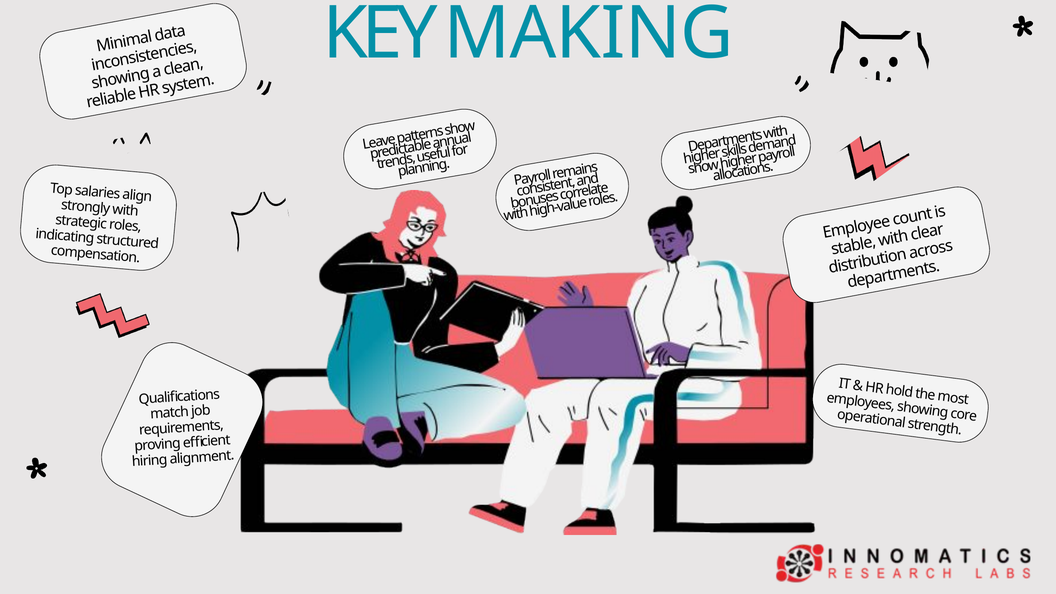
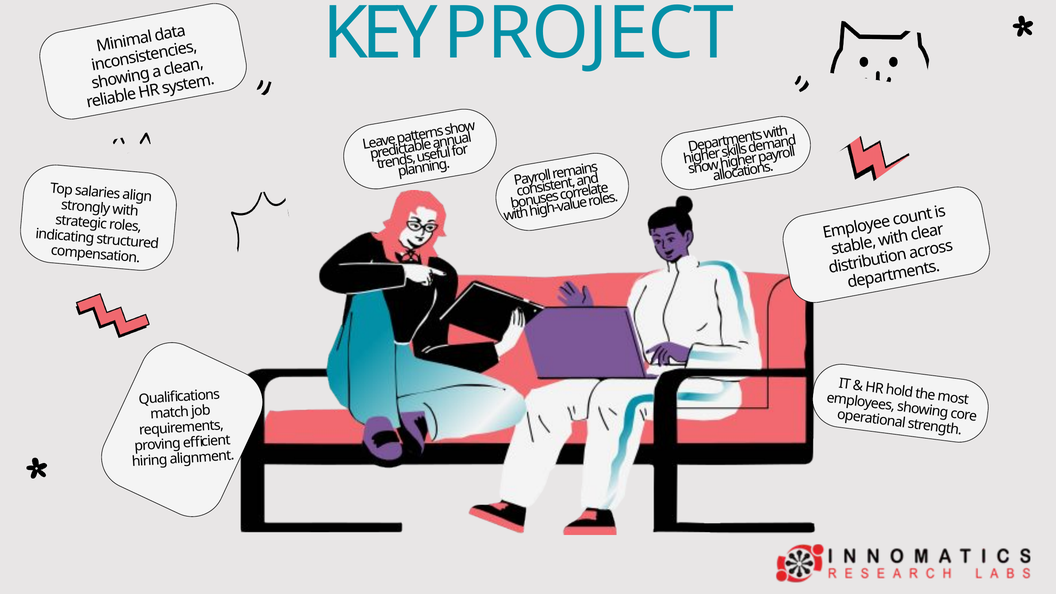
MAKING: MAKING -> PROJECT (589, 34)
